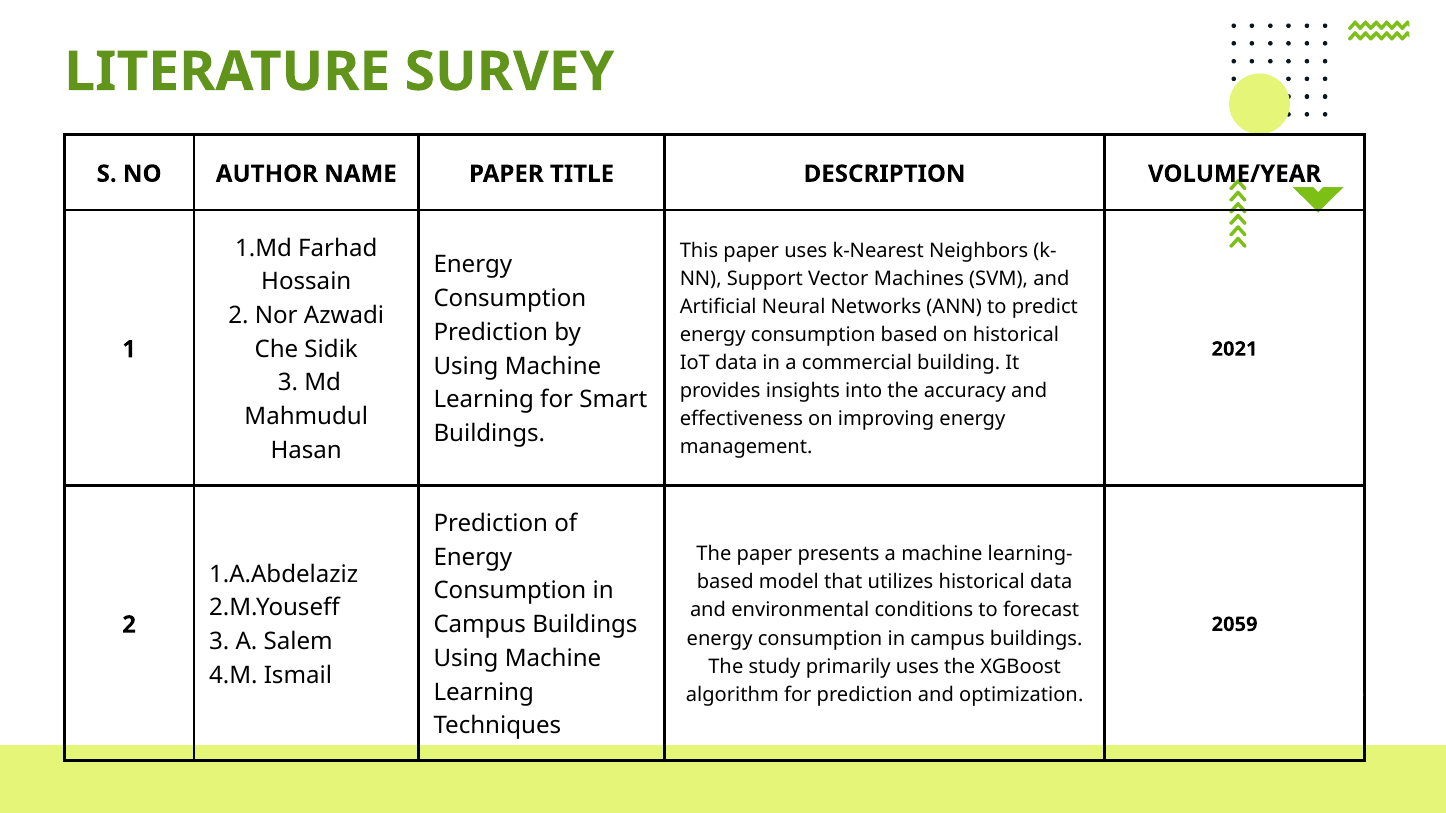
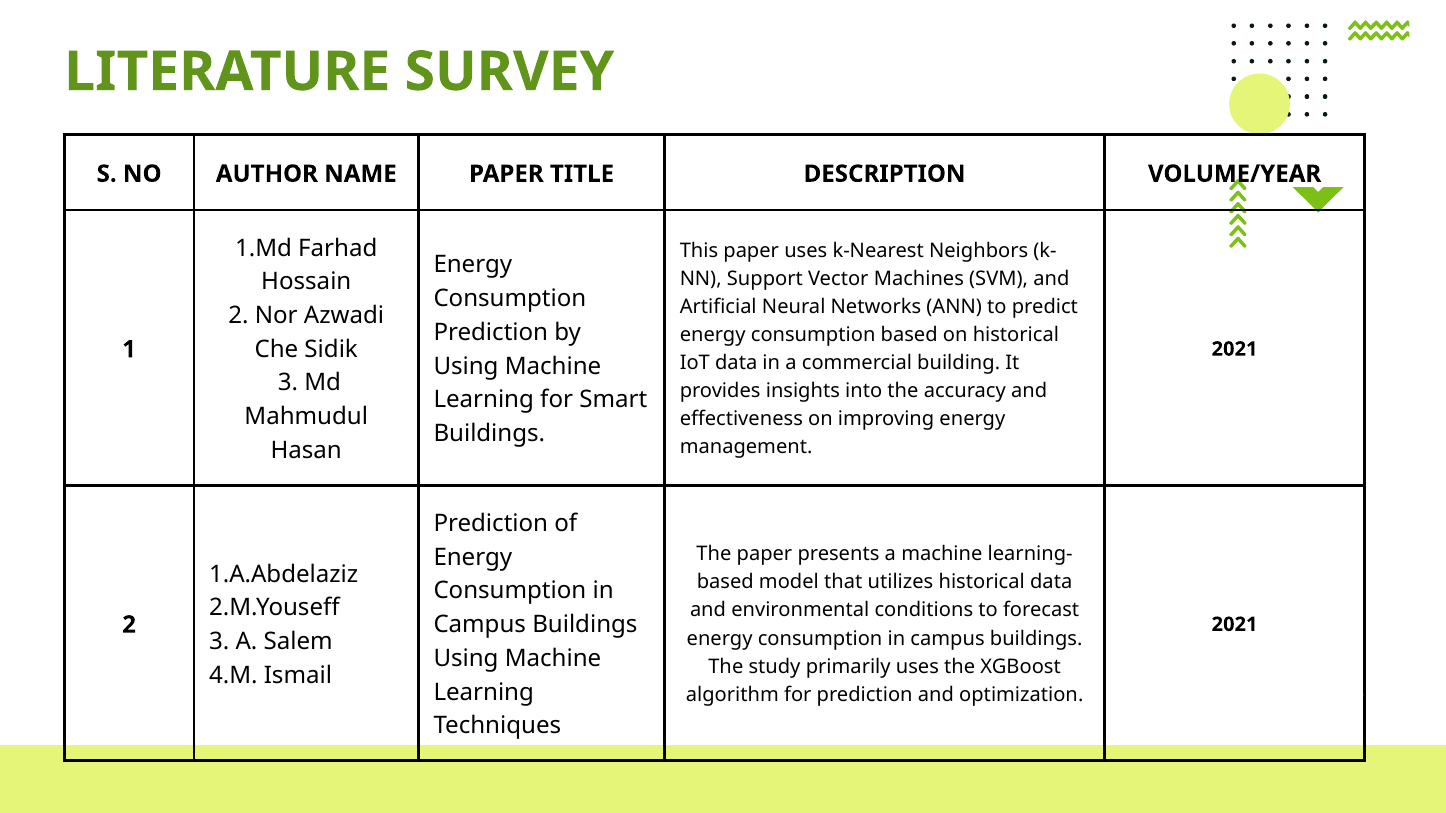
2059: 2059 -> 2021 (1235, 625)
